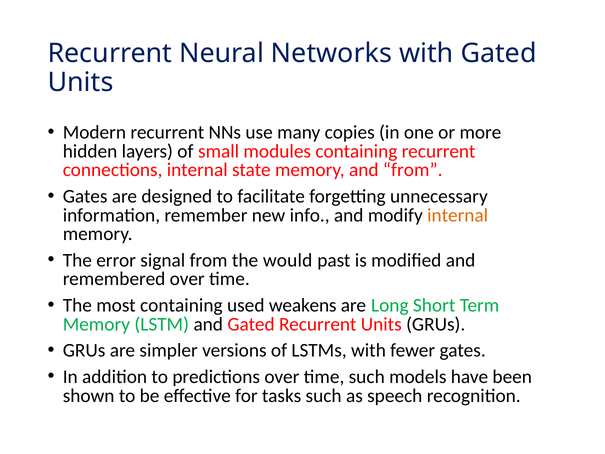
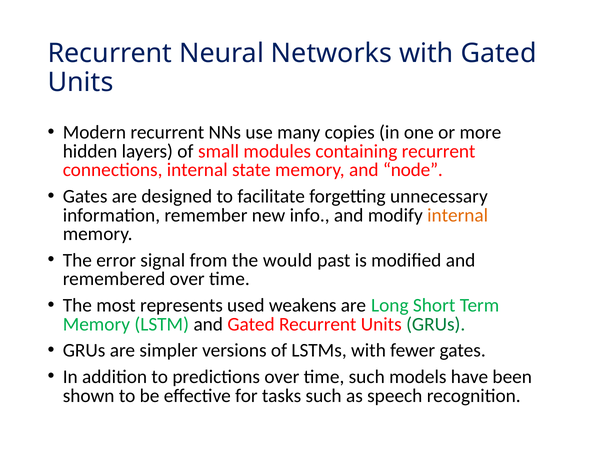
and from: from -> node (413, 170)
most containing: containing -> represents (181, 305)
GRUs colour: black -> green (436, 324)
